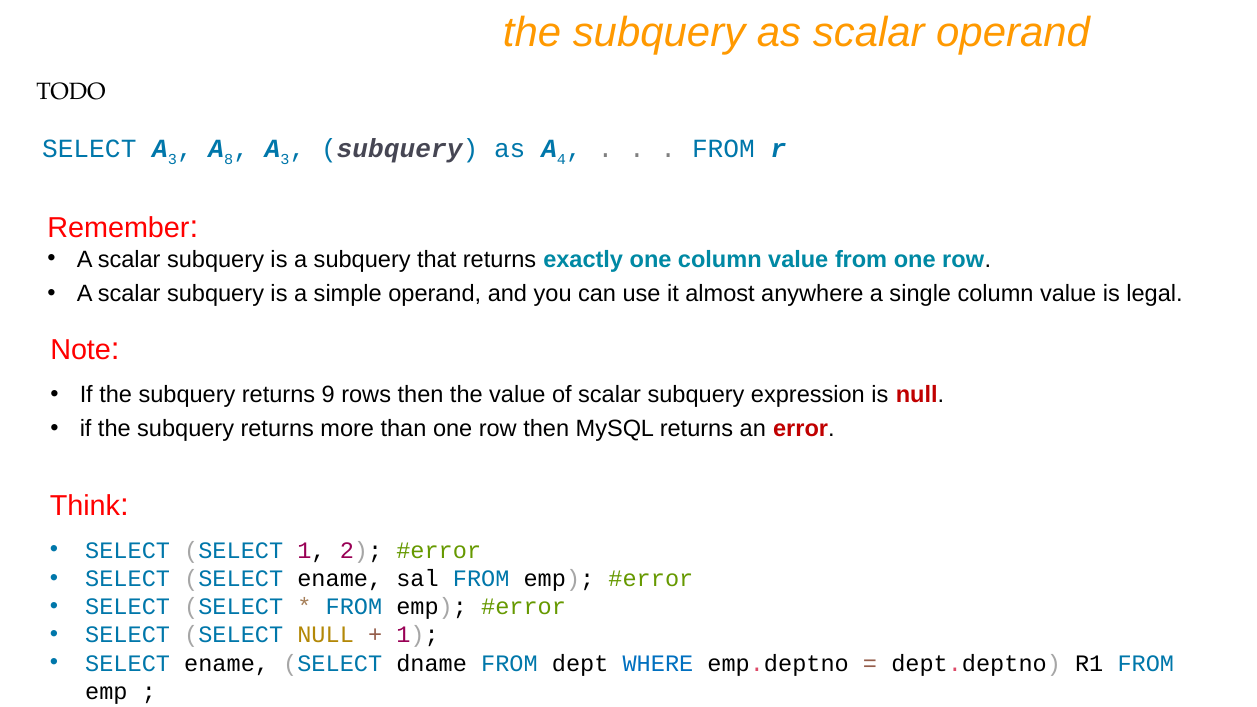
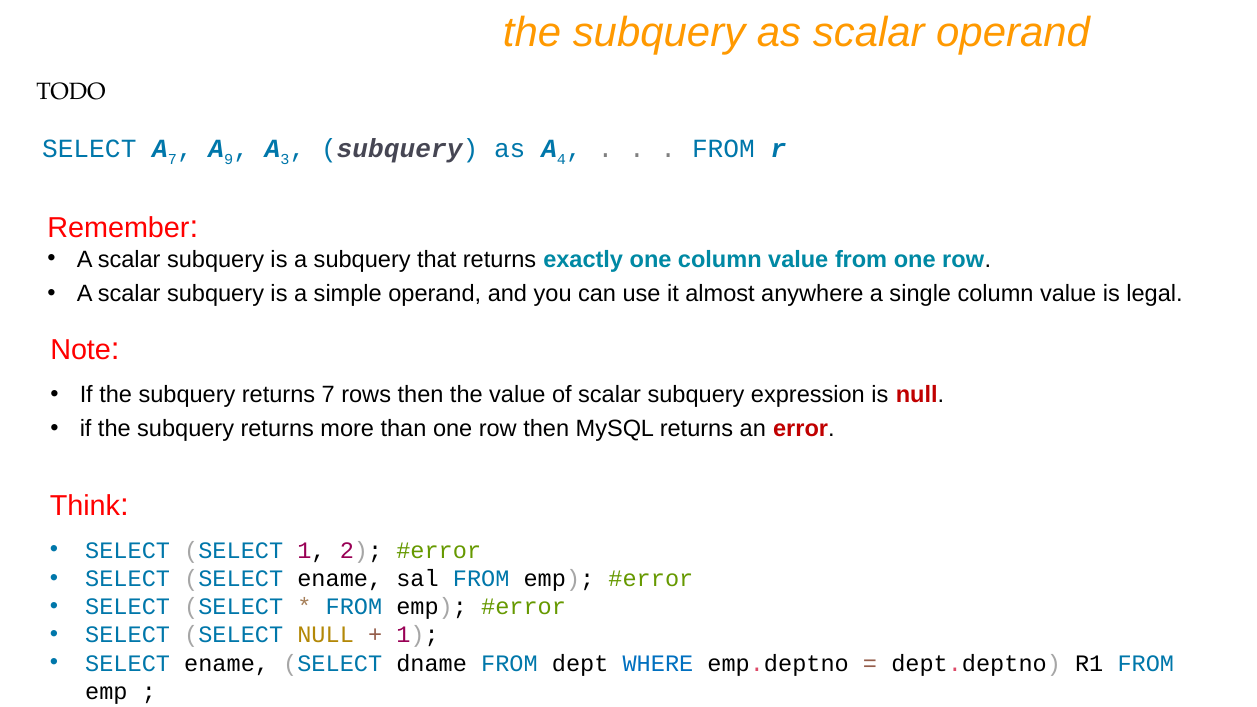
SELECT A 3: 3 -> 7 (172, 159)
8: 8 -> 9 (229, 159)
returns 9: 9 -> 7 (328, 395)
